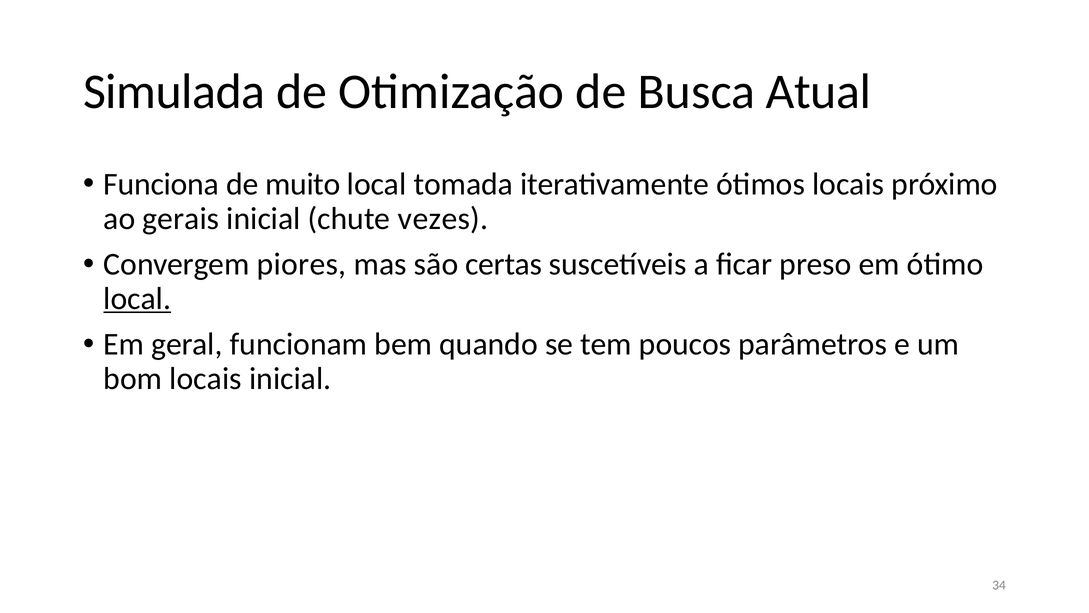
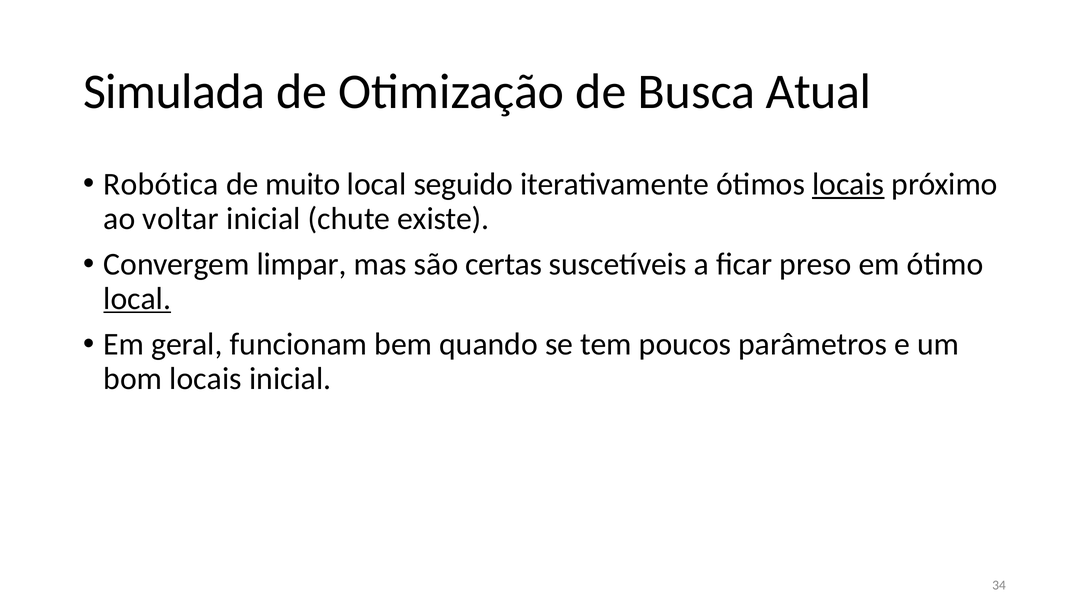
Funciona: Funciona -> Robótica (161, 184)
tomada: tomada -> seguido (463, 184)
locais underline: none -> present (848, 184)
gerais: gerais -> voltar (181, 218)
vezes: vezes -> existe (443, 218)
piores: piores -> limpar (302, 264)
